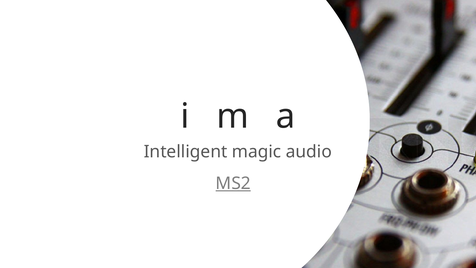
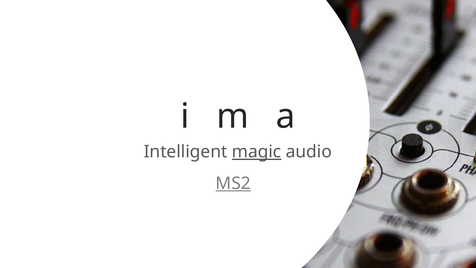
magic underline: none -> present (257, 152)
